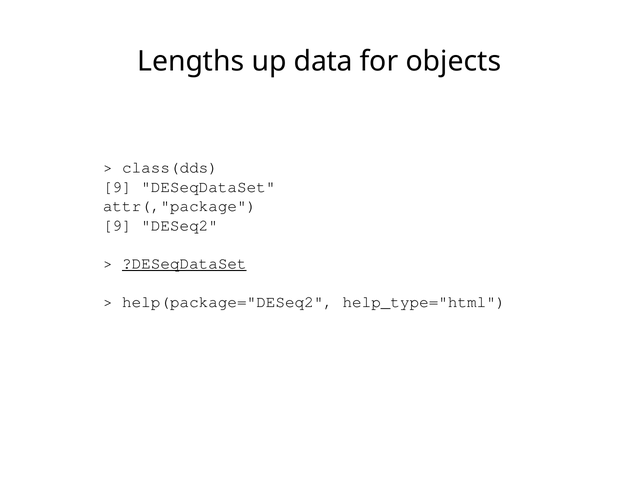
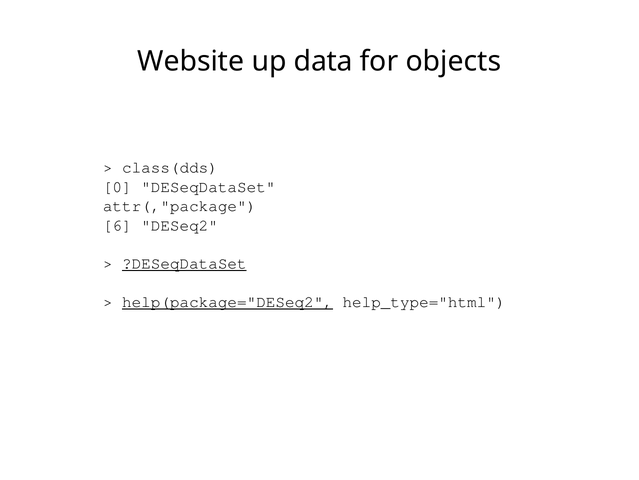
Lengths: Lengths -> Website (191, 61)
9: 9 -> 0 (117, 187)
9: 9 -> 6 (117, 225)
help(package="DESeq2 underline: none -> present (227, 302)
